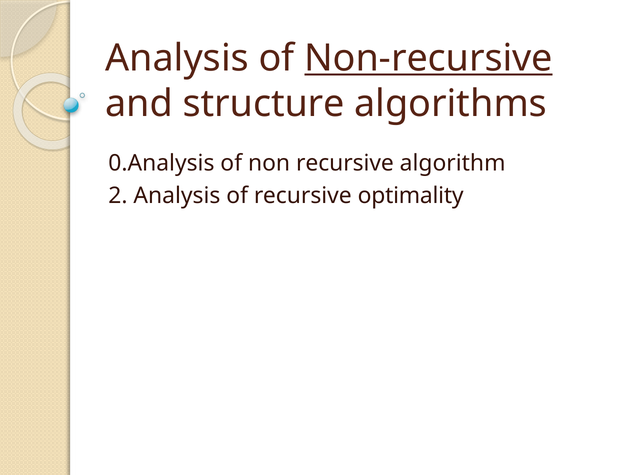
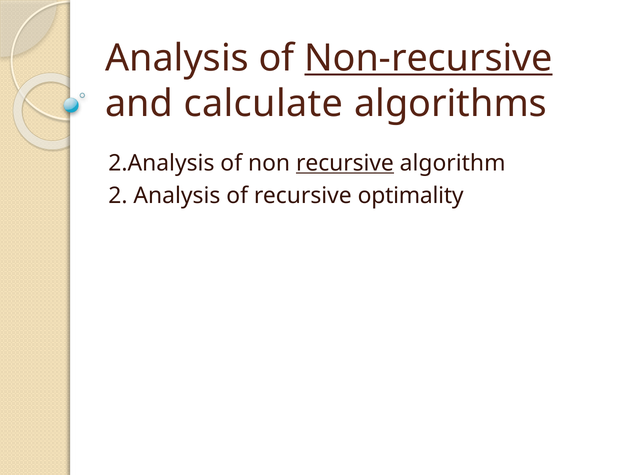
structure: structure -> calculate (263, 104)
0.Analysis: 0.Analysis -> 2.Analysis (161, 163)
recursive underline: none -> present (345, 163)
